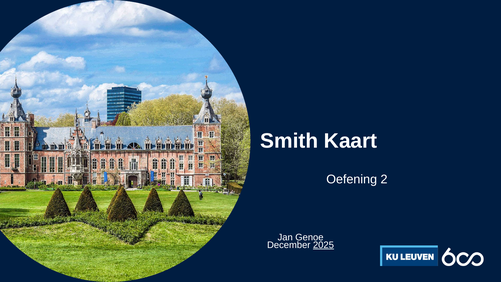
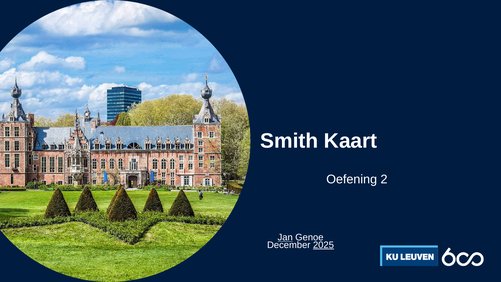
Jan underline: none -> present (285, 237)
